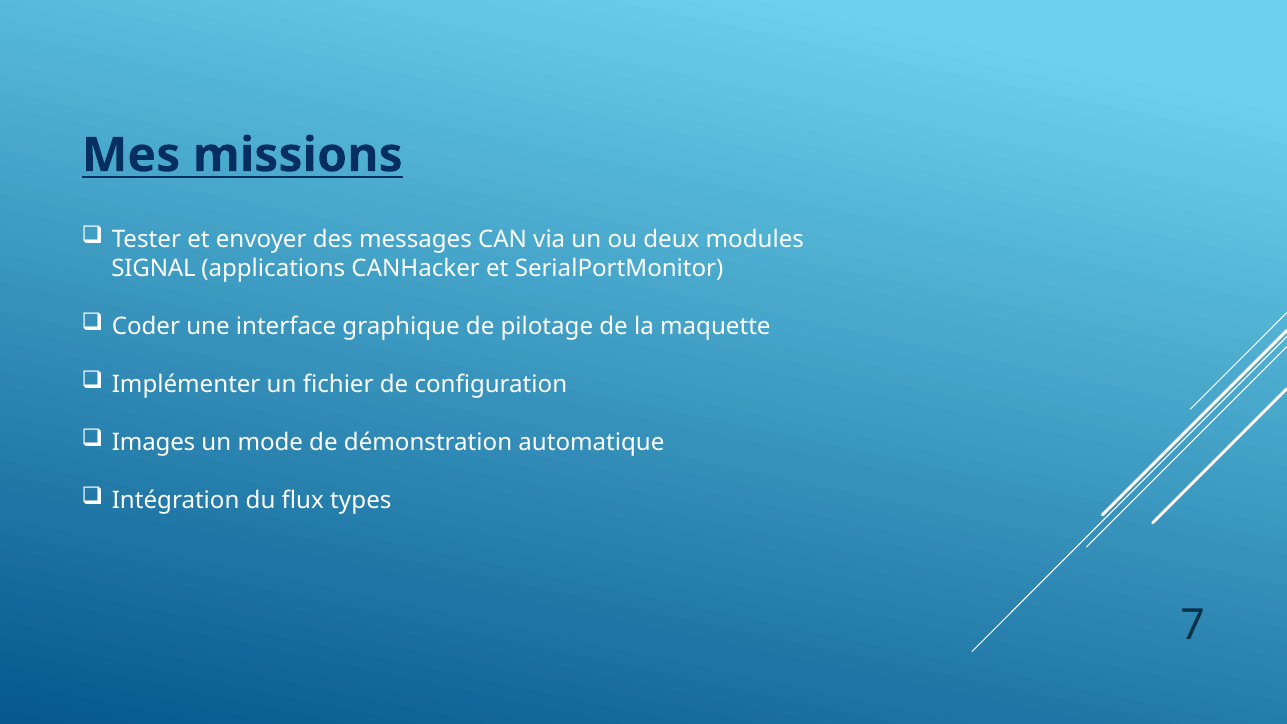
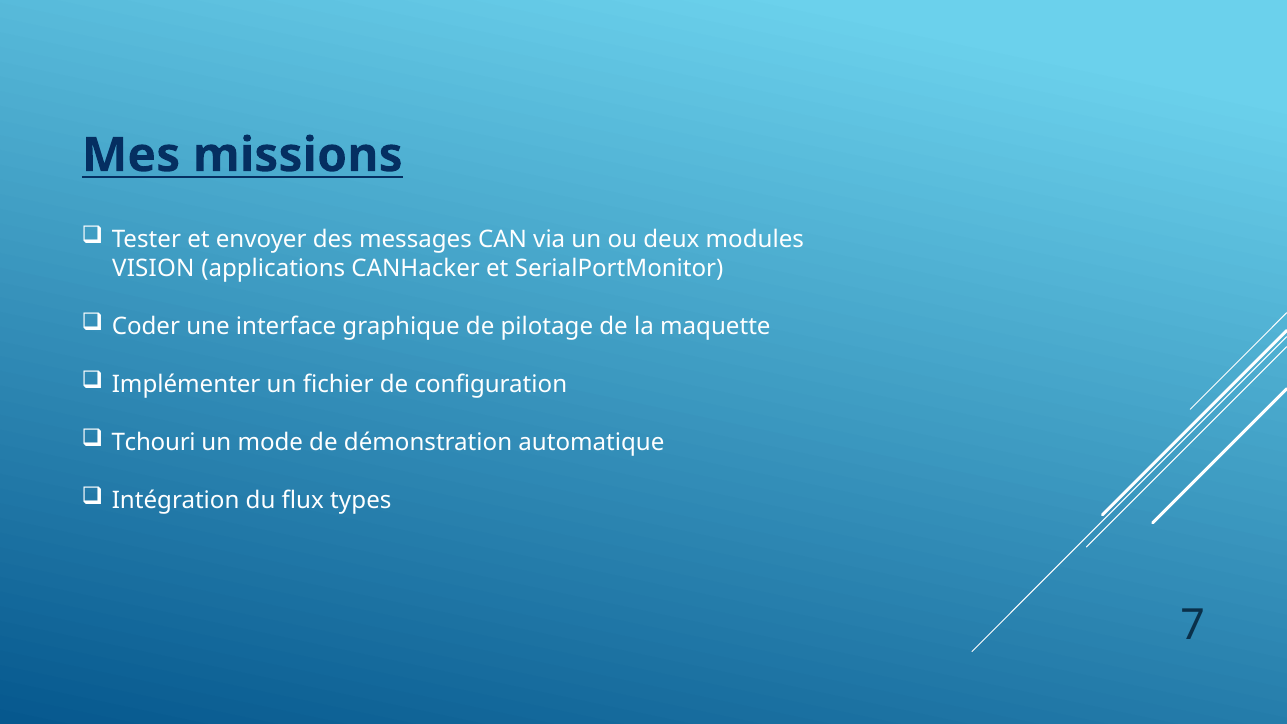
SIGNAL: SIGNAL -> VISION (153, 268)
Images: Images -> Tchouri (154, 442)
